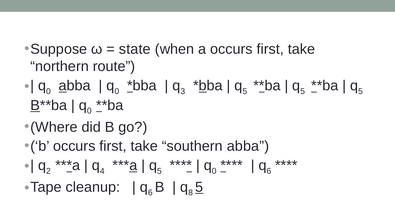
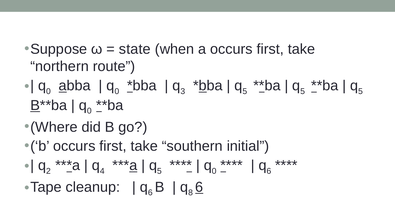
southern abba: abba -> initial (248, 146)
5: 5 -> 6 (199, 187)
